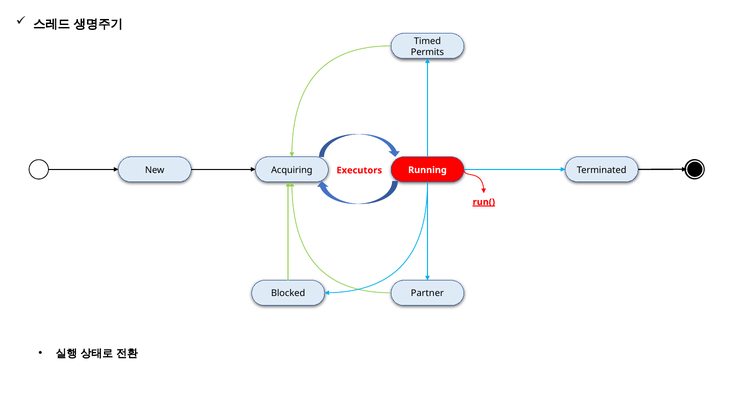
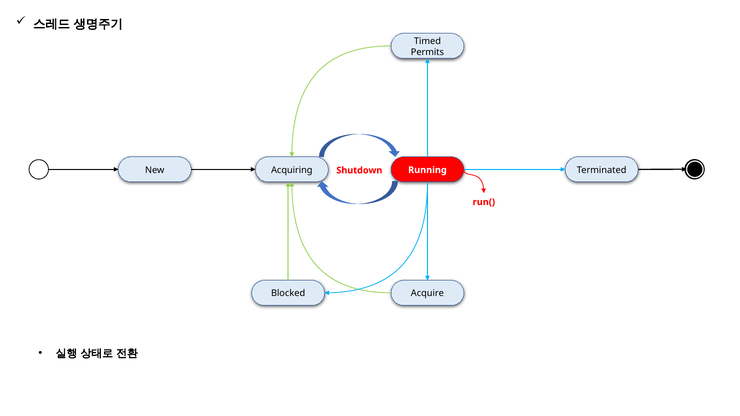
Executors: Executors -> Shutdown (359, 170)
run( underline: present -> none (484, 202)
Partner: Partner -> Acquire (427, 294)
